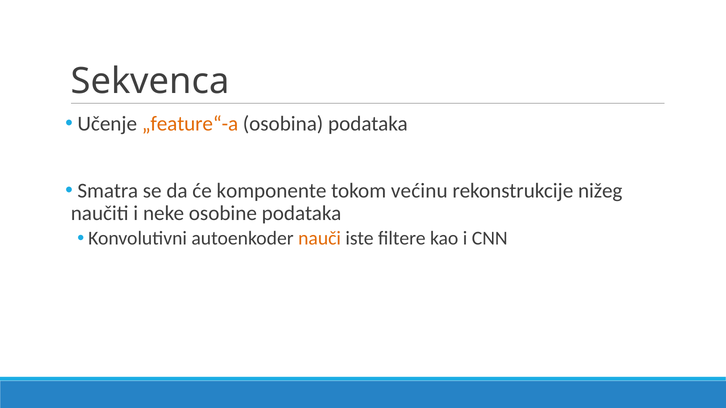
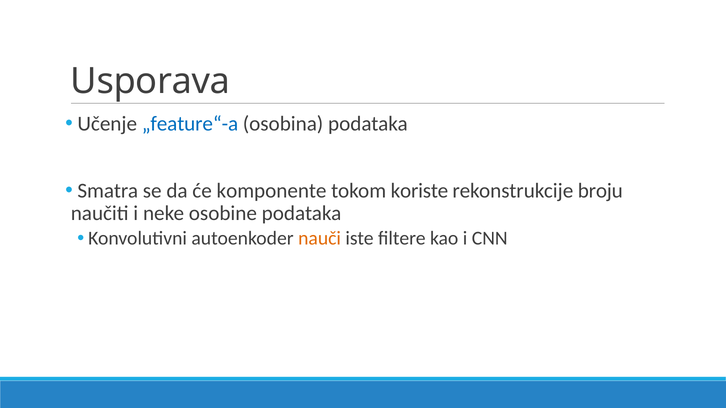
Sekvenca: Sekvenca -> Usporava (150, 81)
„feature“-a colour: orange -> blue (190, 124)
većinu: većinu -> koriste (419, 191)
nižeg: nižeg -> broju (600, 191)
